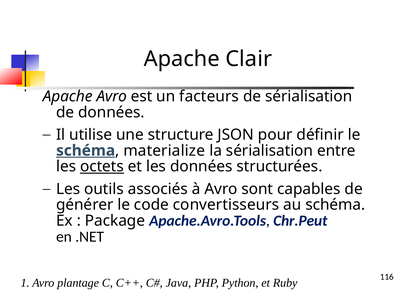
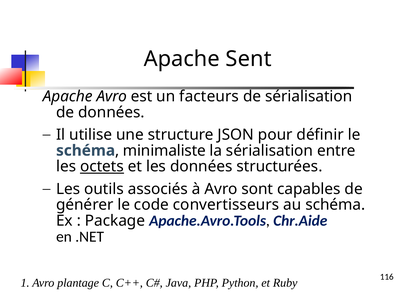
Clair: Clair -> Sent (249, 59)
schéma underline: present -> none (86, 150)
materialize: materialize -> minimaliste (164, 150)
Chr.Peut: Chr.Peut -> Chr.Aide (300, 221)
